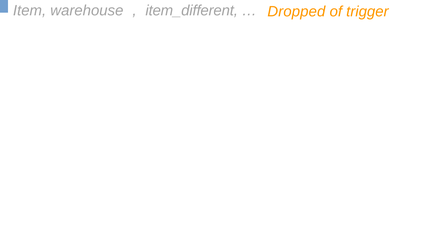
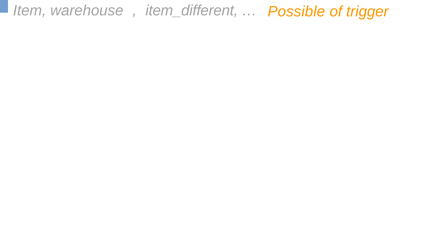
Dropped: Dropped -> Possible (296, 12)
